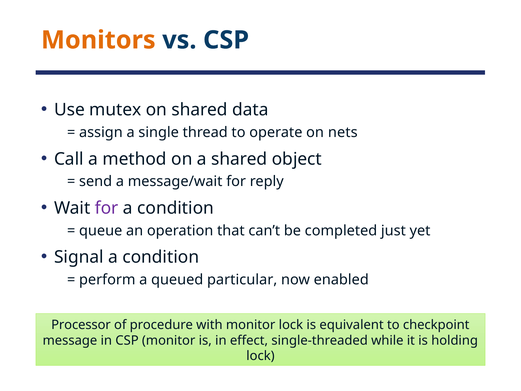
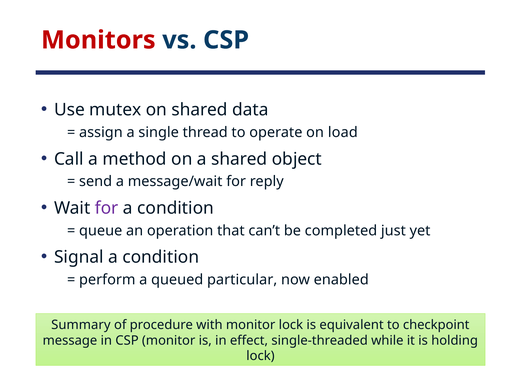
Monitors colour: orange -> red (98, 40)
nets: nets -> load (343, 132)
Processor: Processor -> Summary (81, 325)
